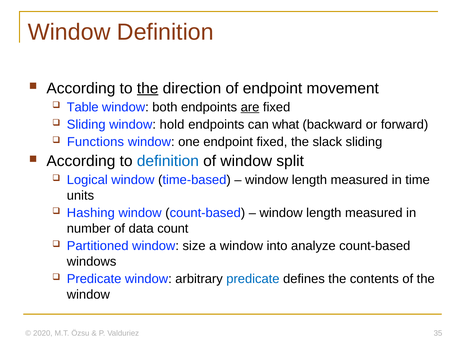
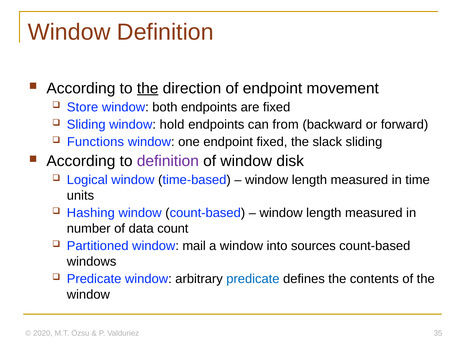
Table: Table -> Store (83, 107)
are underline: present -> none (250, 107)
what: what -> from (286, 124)
definition colour: blue -> purple (168, 161)
split: split -> disk (290, 161)
size: size -> mail (194, 246)
analyze: analyze -> sources (313, 246)
